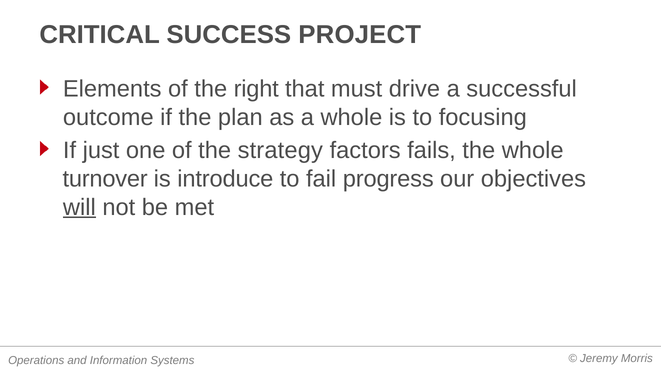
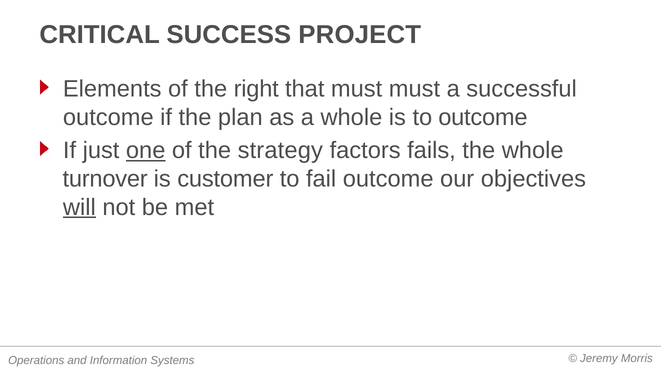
must drive: drive -> must (414, 89)
to focusing: focusing -> outcome (483, 117)
one underline: none -> present (146, 150)
introduce: introduce -> customer (225, 179)
fail progress: progress -> outcome (388, 179)
